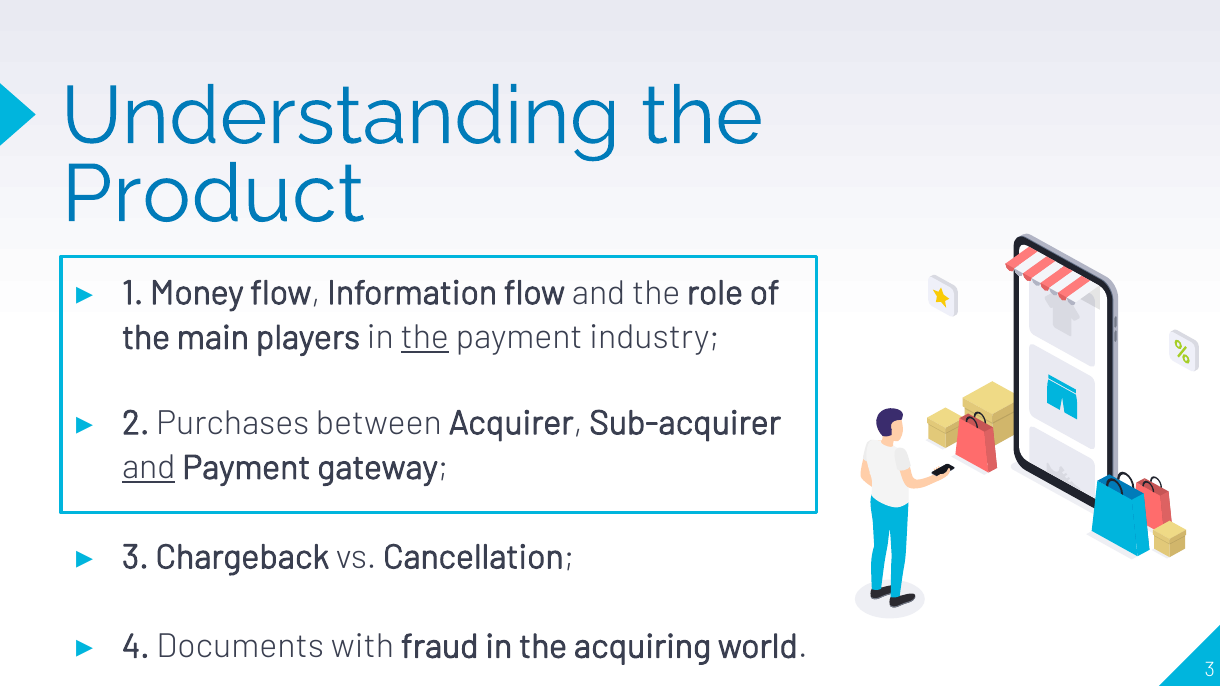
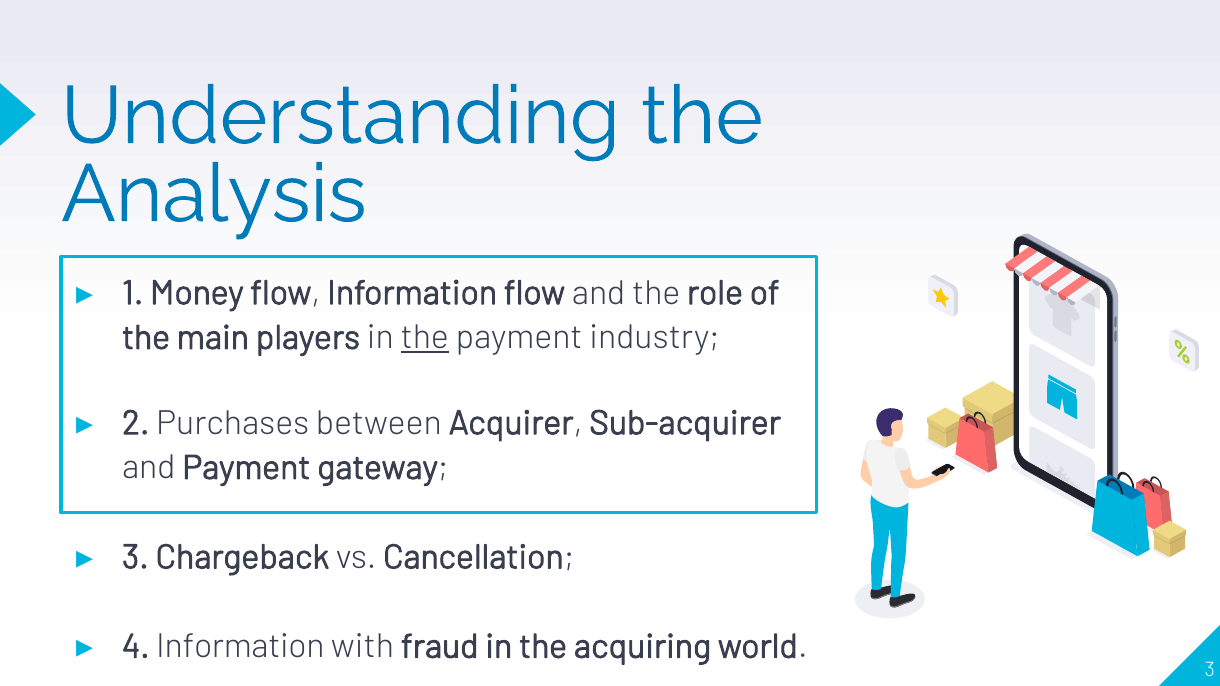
Product: Product -> Analysis (214, 194)
and underline: present -> none (149, 468)
4 Documents: Documents -> Information (240, 647)
